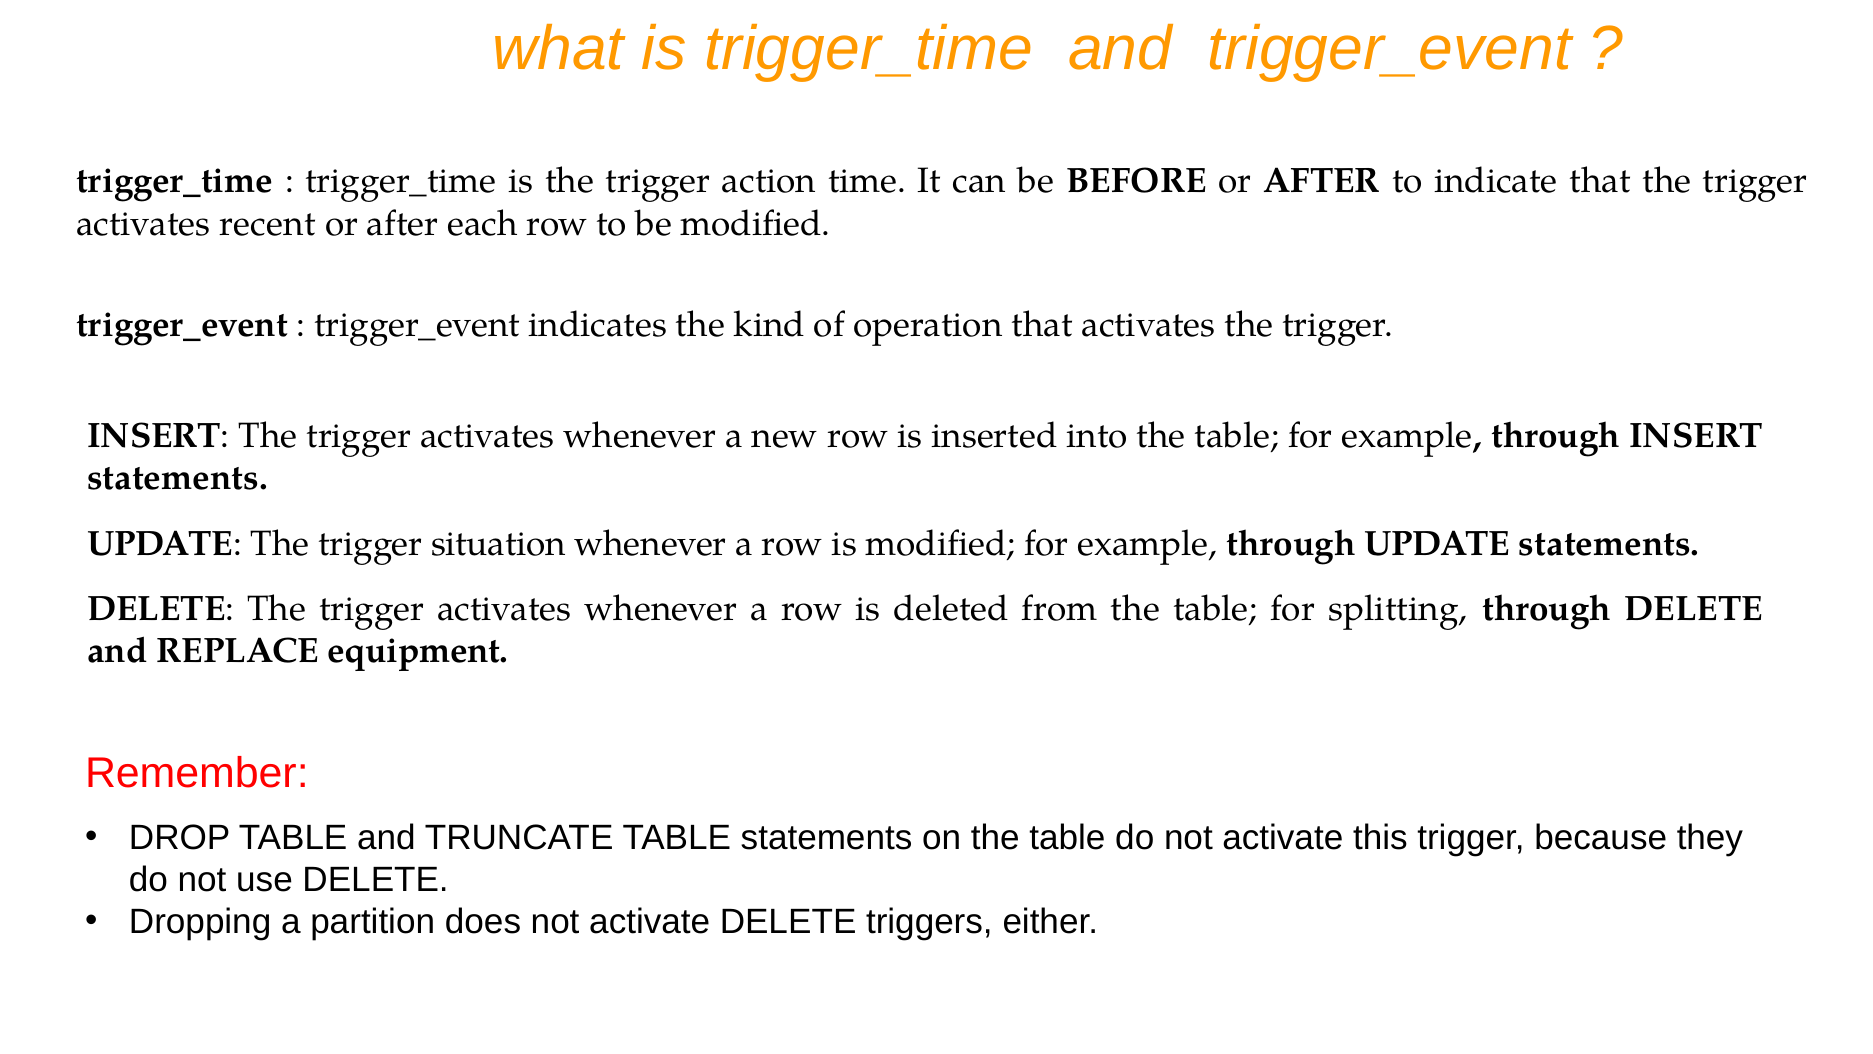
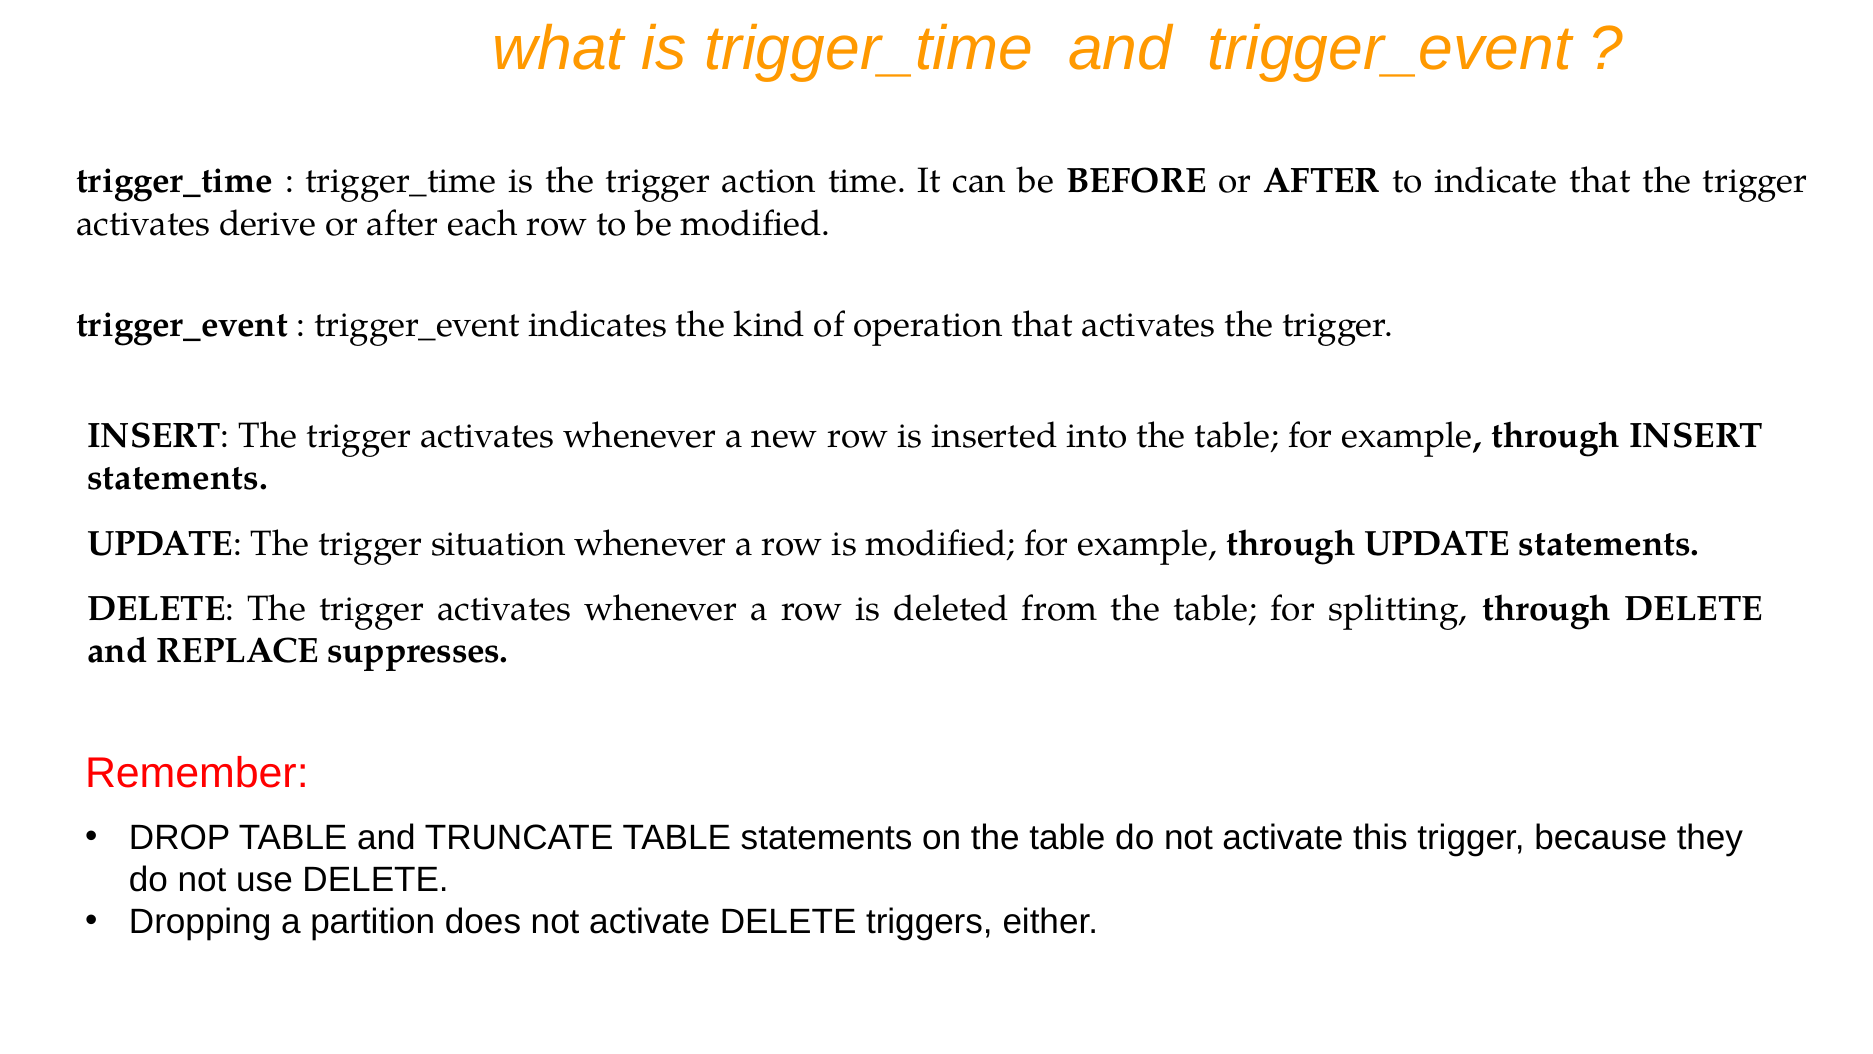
recent: recent -> derive (268, 223)
equipment: equipment -> suppresses (418, 651)
